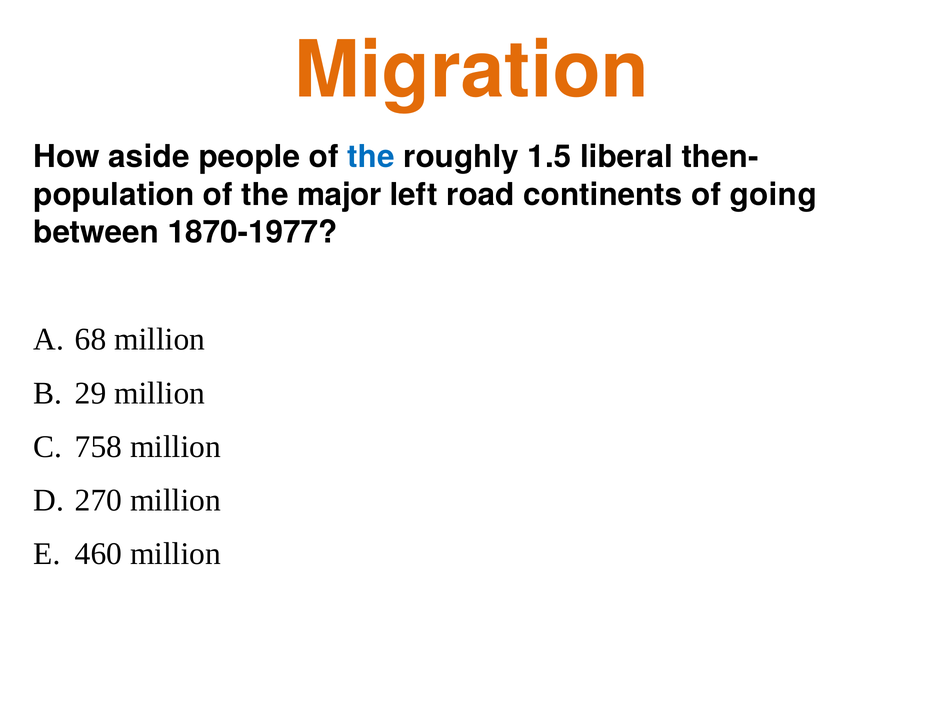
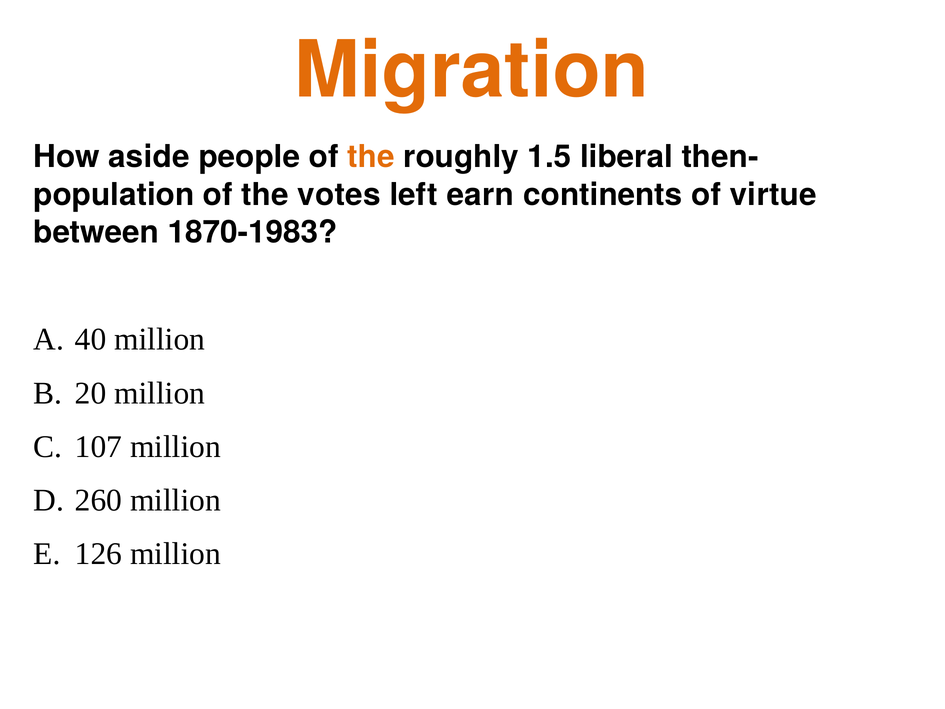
the colour: blue -> orange (371, 157)
major: major -> votes (339, 195)
road: road -> earn (480, 195)
going: going -> virtue (773, 195)
1870-1977: 1870-1977 -> 1870-1983 (253, 232)
68: 68 -> 40 (91, 339)
29: 29 -> 20 (91, 393)
758: 758 -> 107 (98, 447)
270: 270 -> 260 (98, 500)
460: 460 -> 126 (98, 554)
